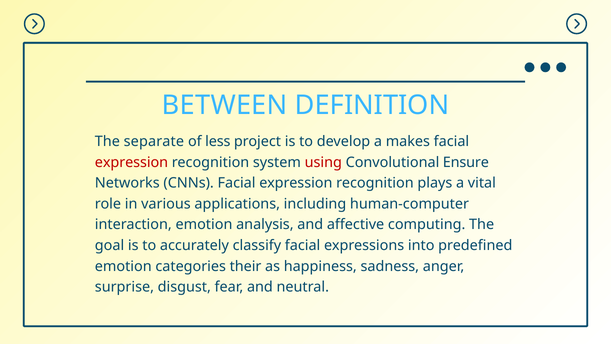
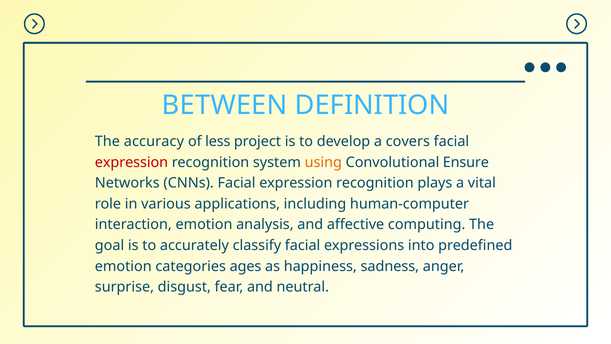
separate: separate -> accuracy (154, 141)
makes: makes -> covers (408, 141)
using colour: red -> orange (323, 162)
their: their -> ages (246, 266)
